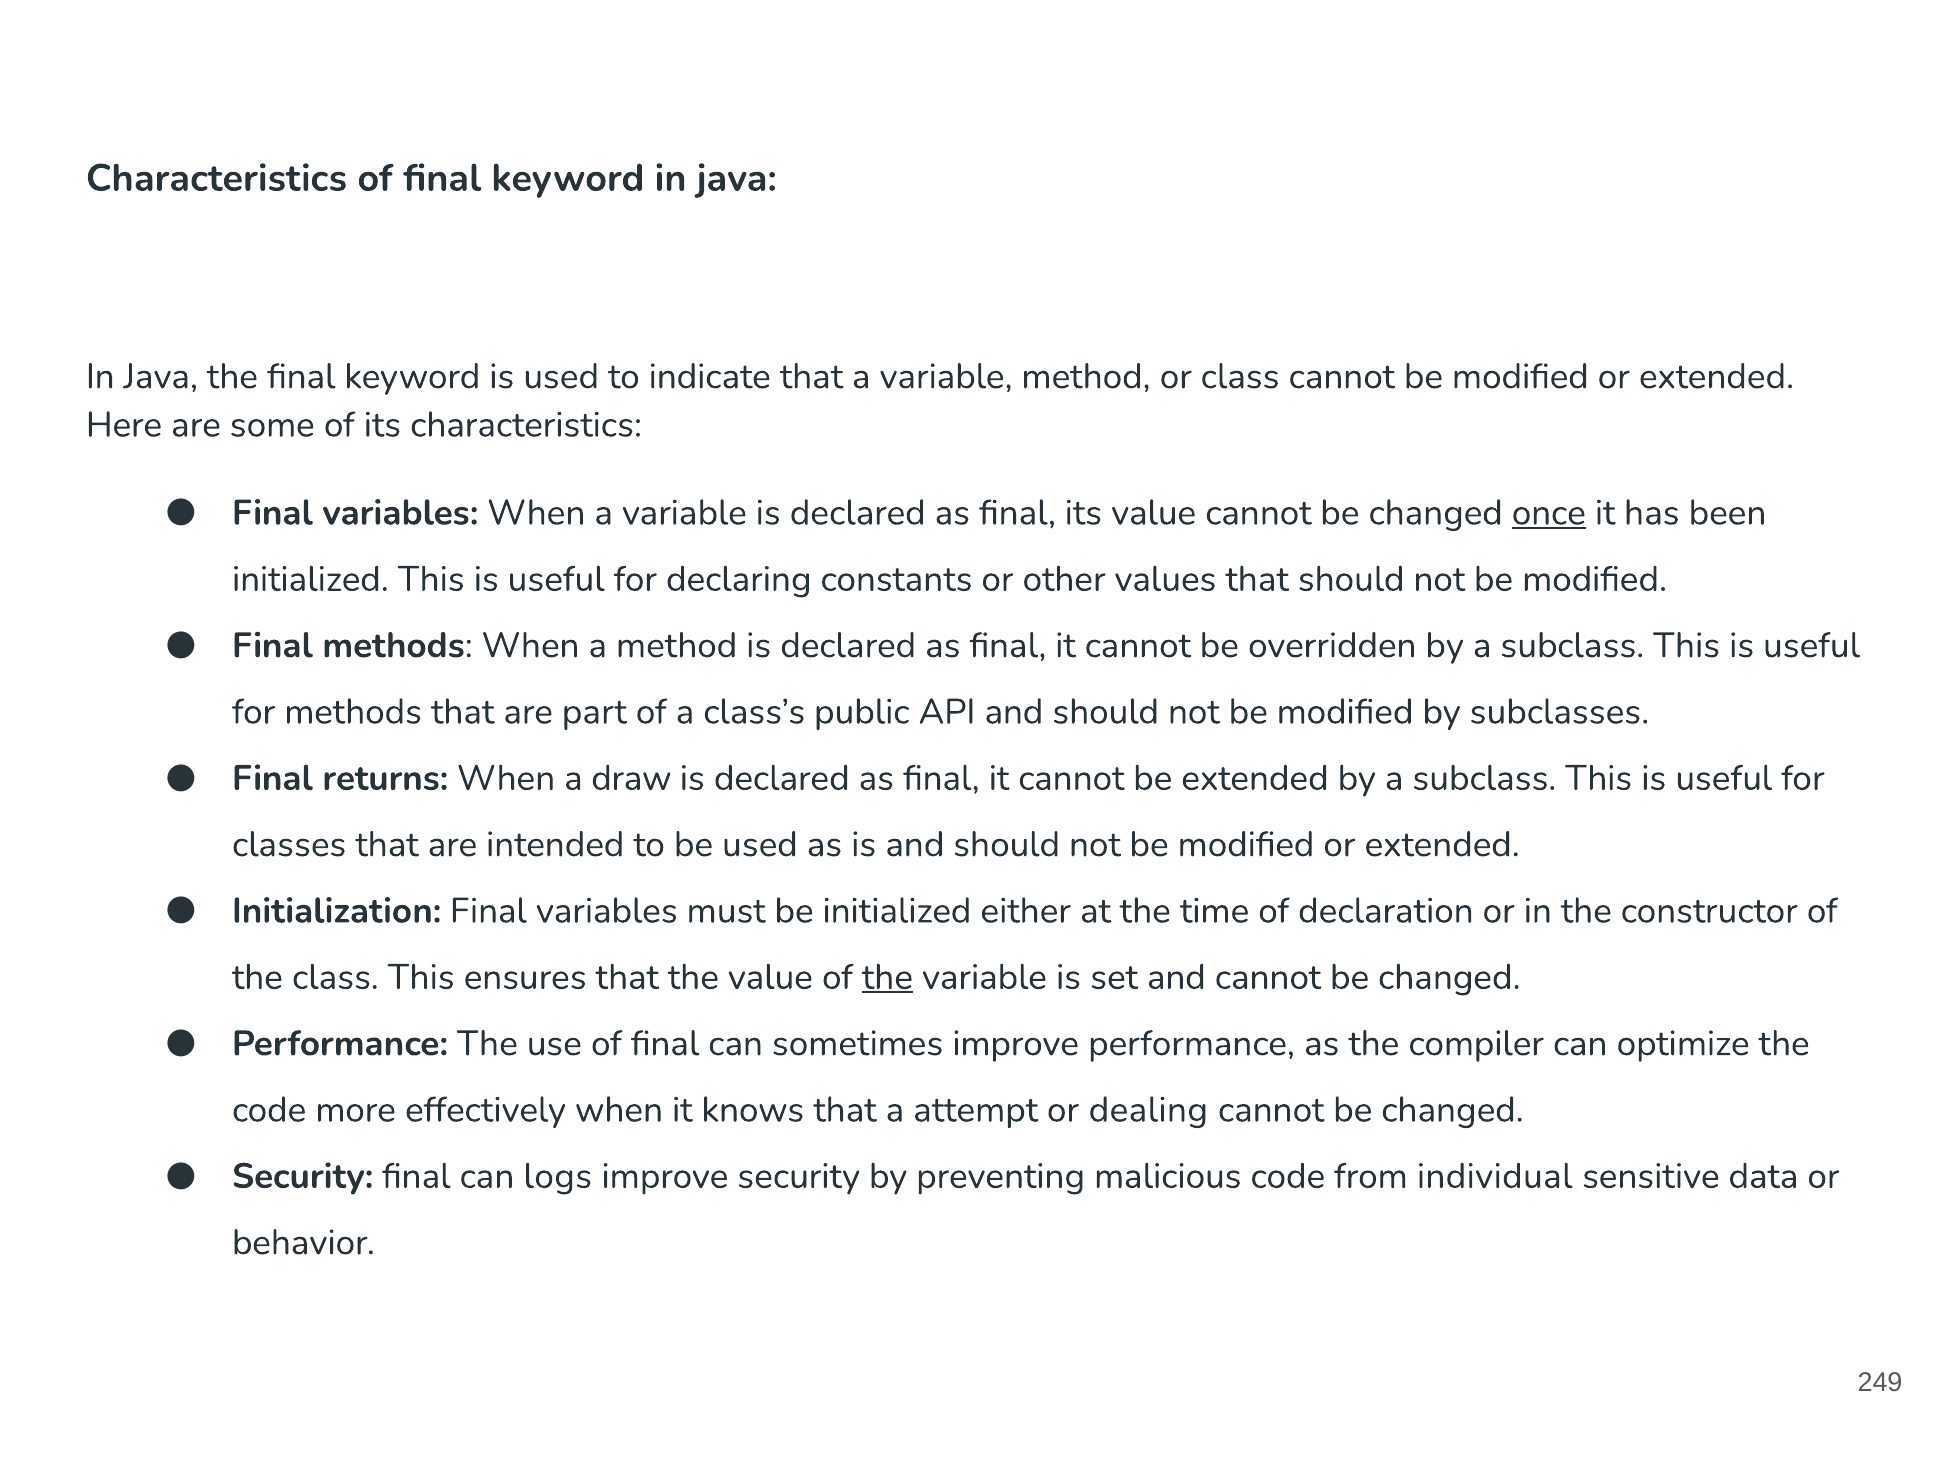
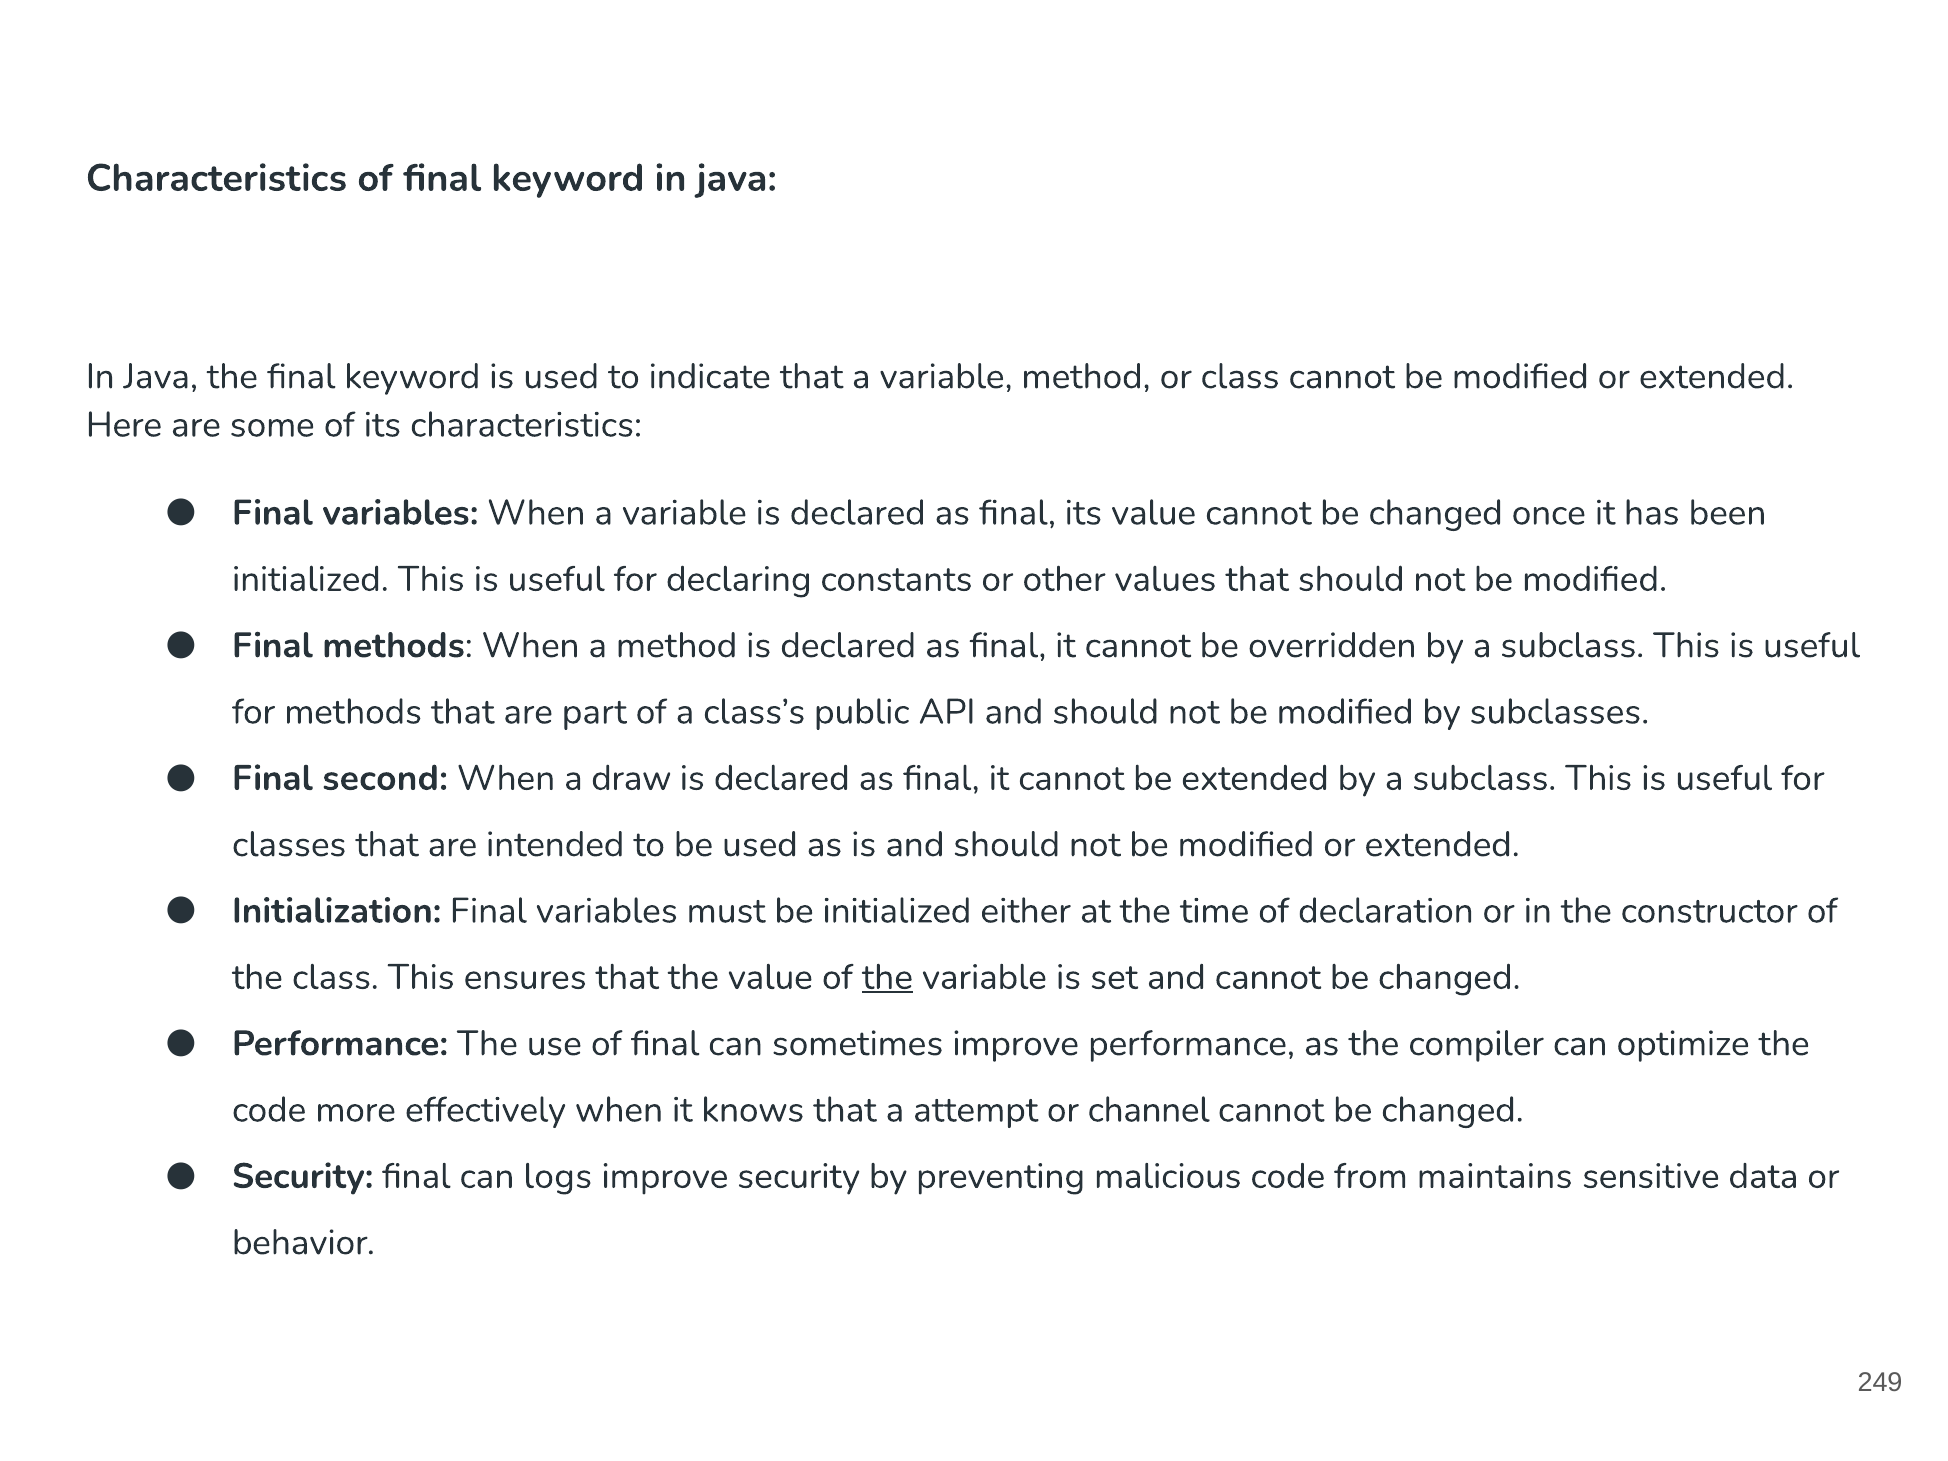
once underline: present -> none (1549, 513)
returns: returns -> second (385, 778)
dealing: dealing -> channel (1149, 1110)
individual: individual -> maintains (1495, 1176)
